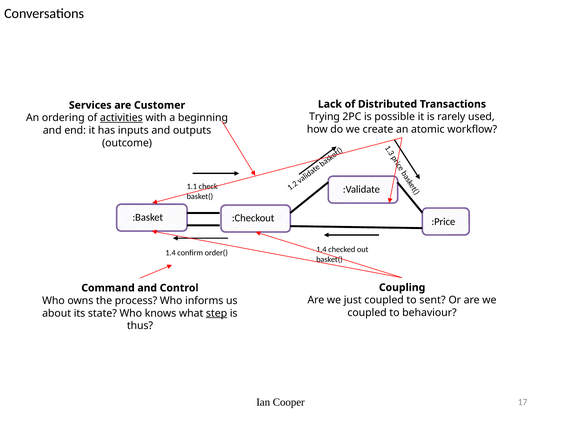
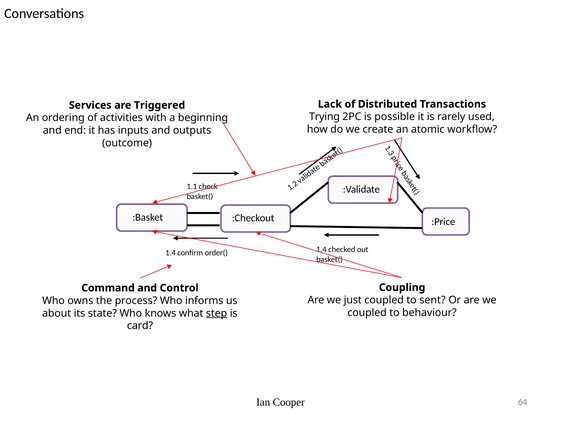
Customer: Customer -> Triggered (160, 105)
activities underline: present -> none (121, 118)
thus: thus -> card (140, 326)
17: 17 -> 64 (523, 402)
